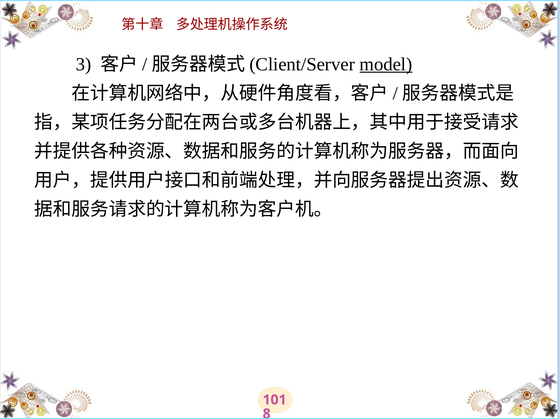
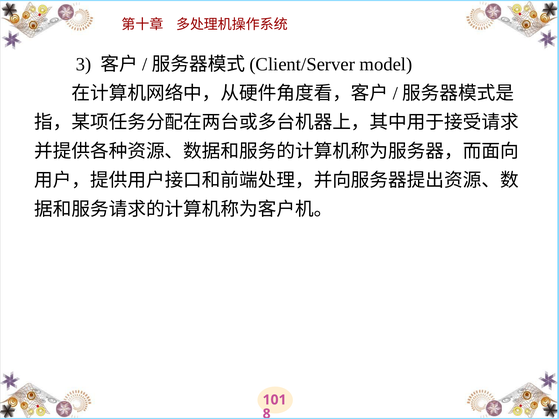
model underline: present -> none (386, 64)
